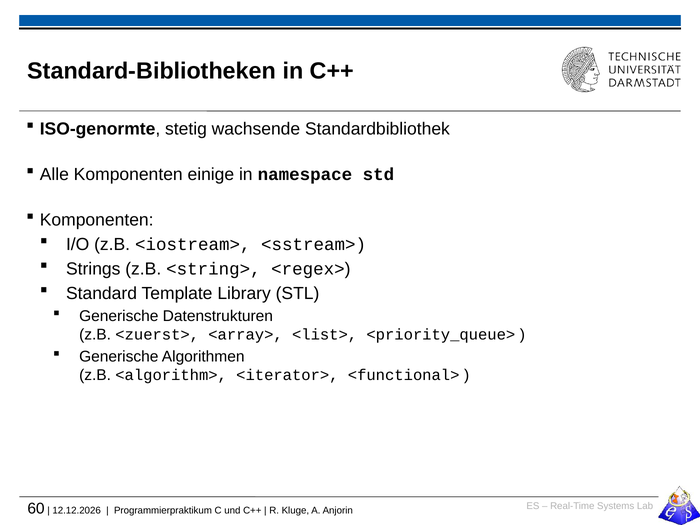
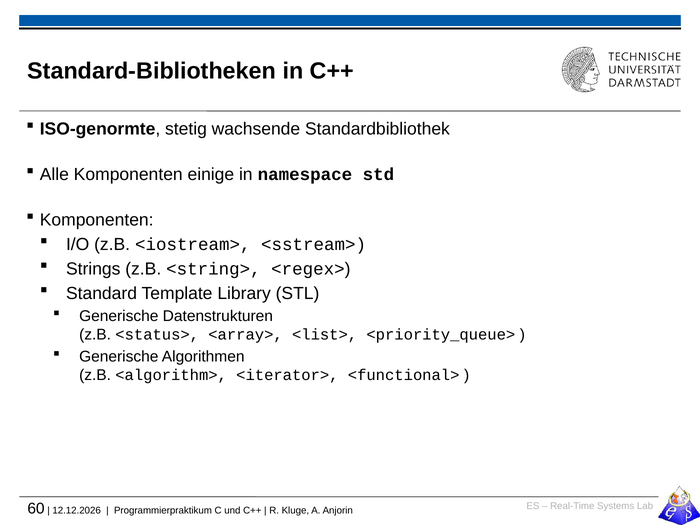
<zuerst>: <zuerst> -> <status> (157, 335)
